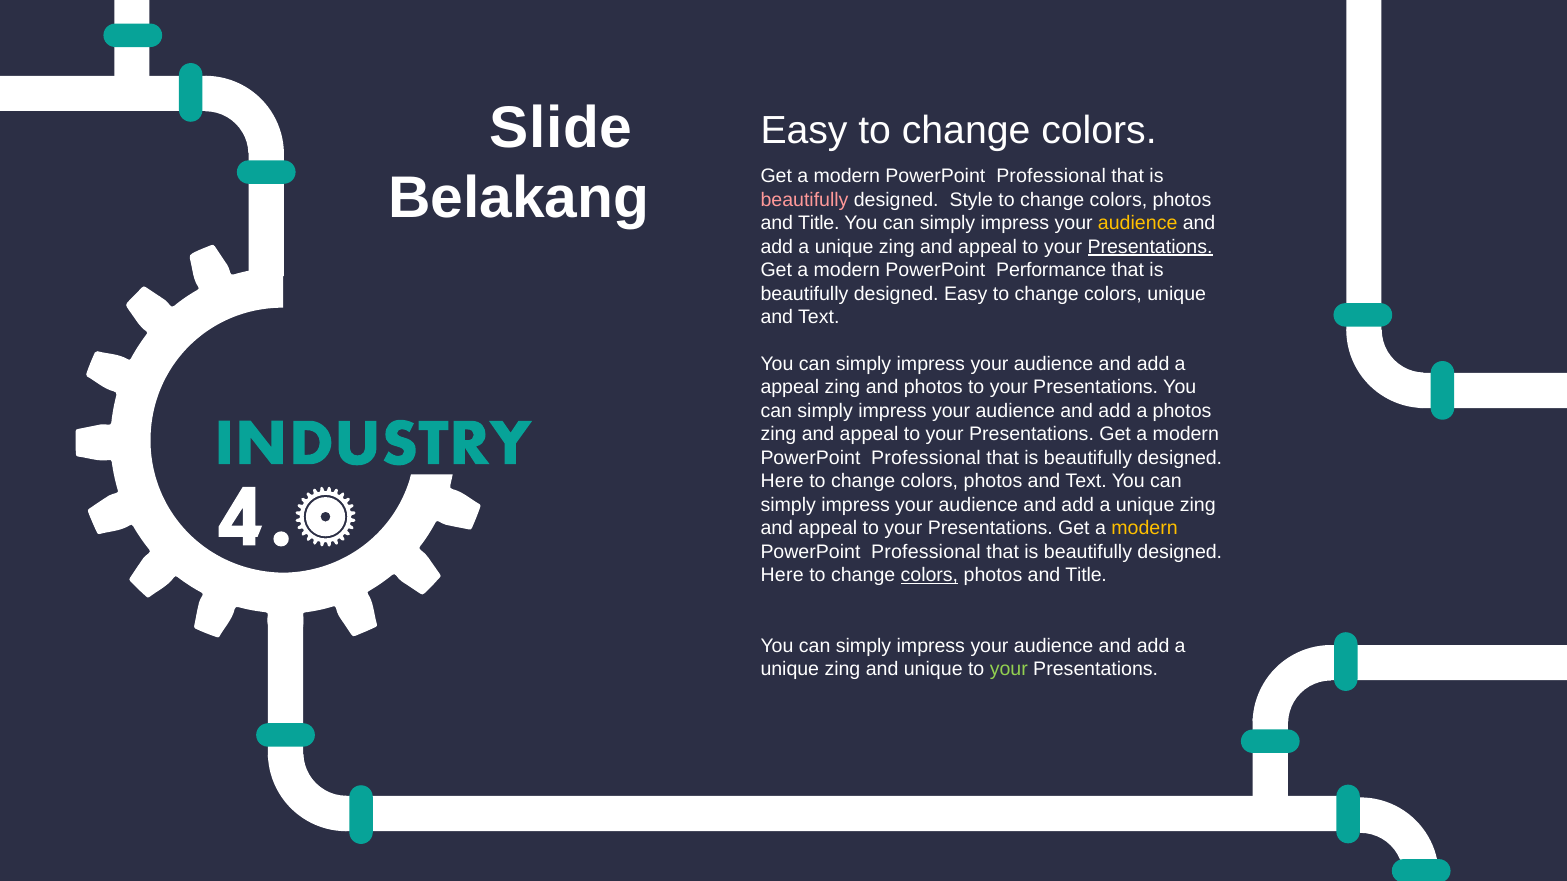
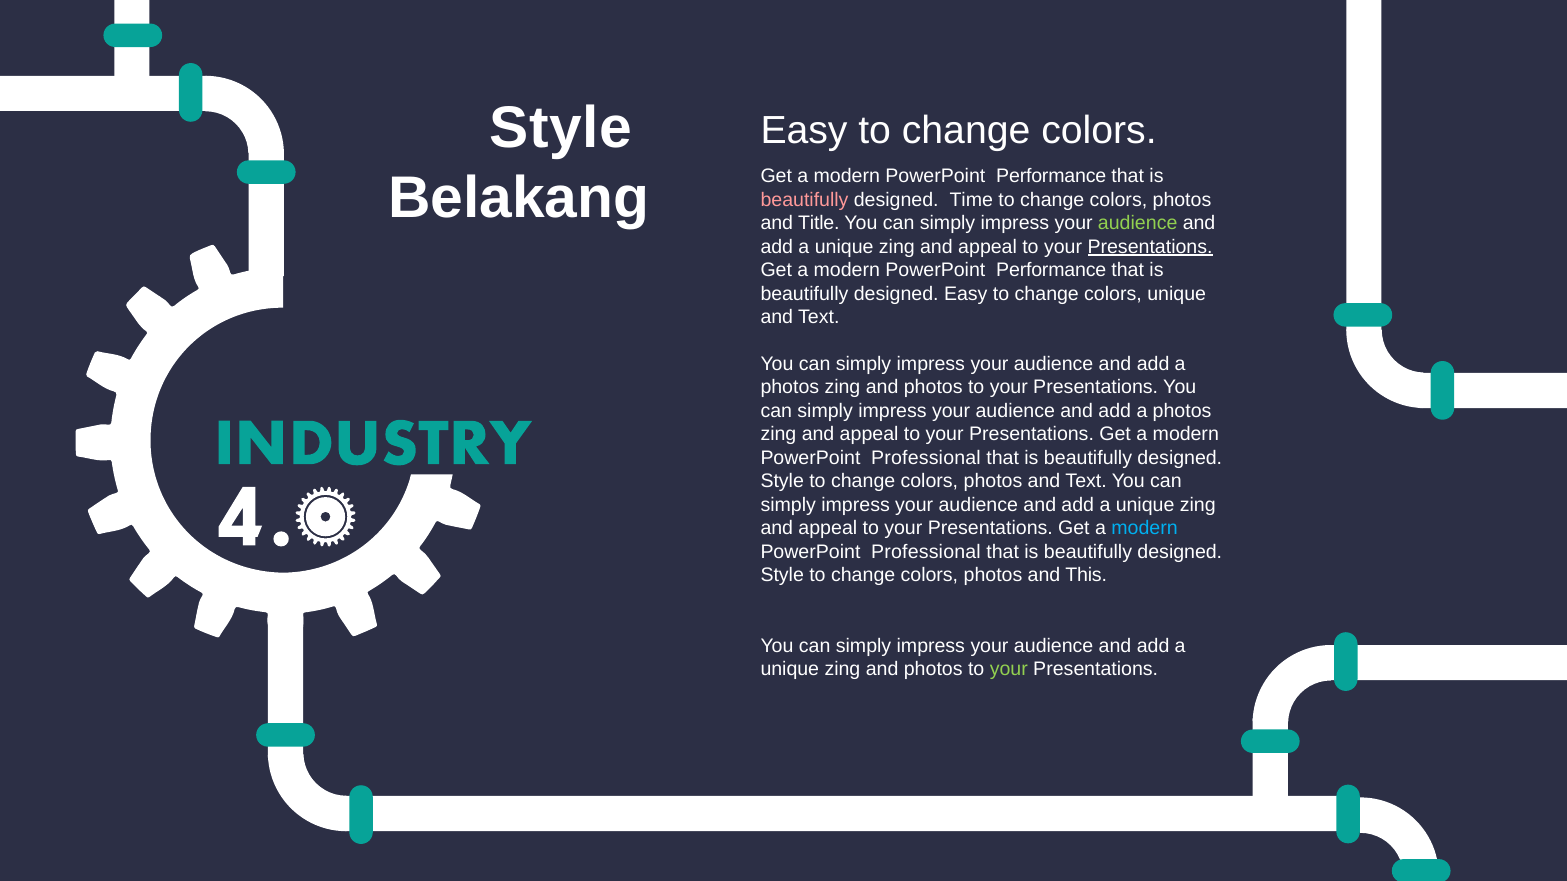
Slide: Slide -> Style (561, 128)
Professional: Professional -> Performance (1051, 176)
Style: Style -> Time (971, 200)
audience colour: yellow -> light green (1138, 223)
appeal: appeal -> photos (790, 388)
Here: Here -> Style (782, 482)
modern colour: yellow -> light blue (1145, 529)
Here: Here -> Style (782, 576)
colors underline: present -> none (929, 576)
Title: Title -> This (1086, 576)
unique zing and unique: unique -> photos (933, 670)
